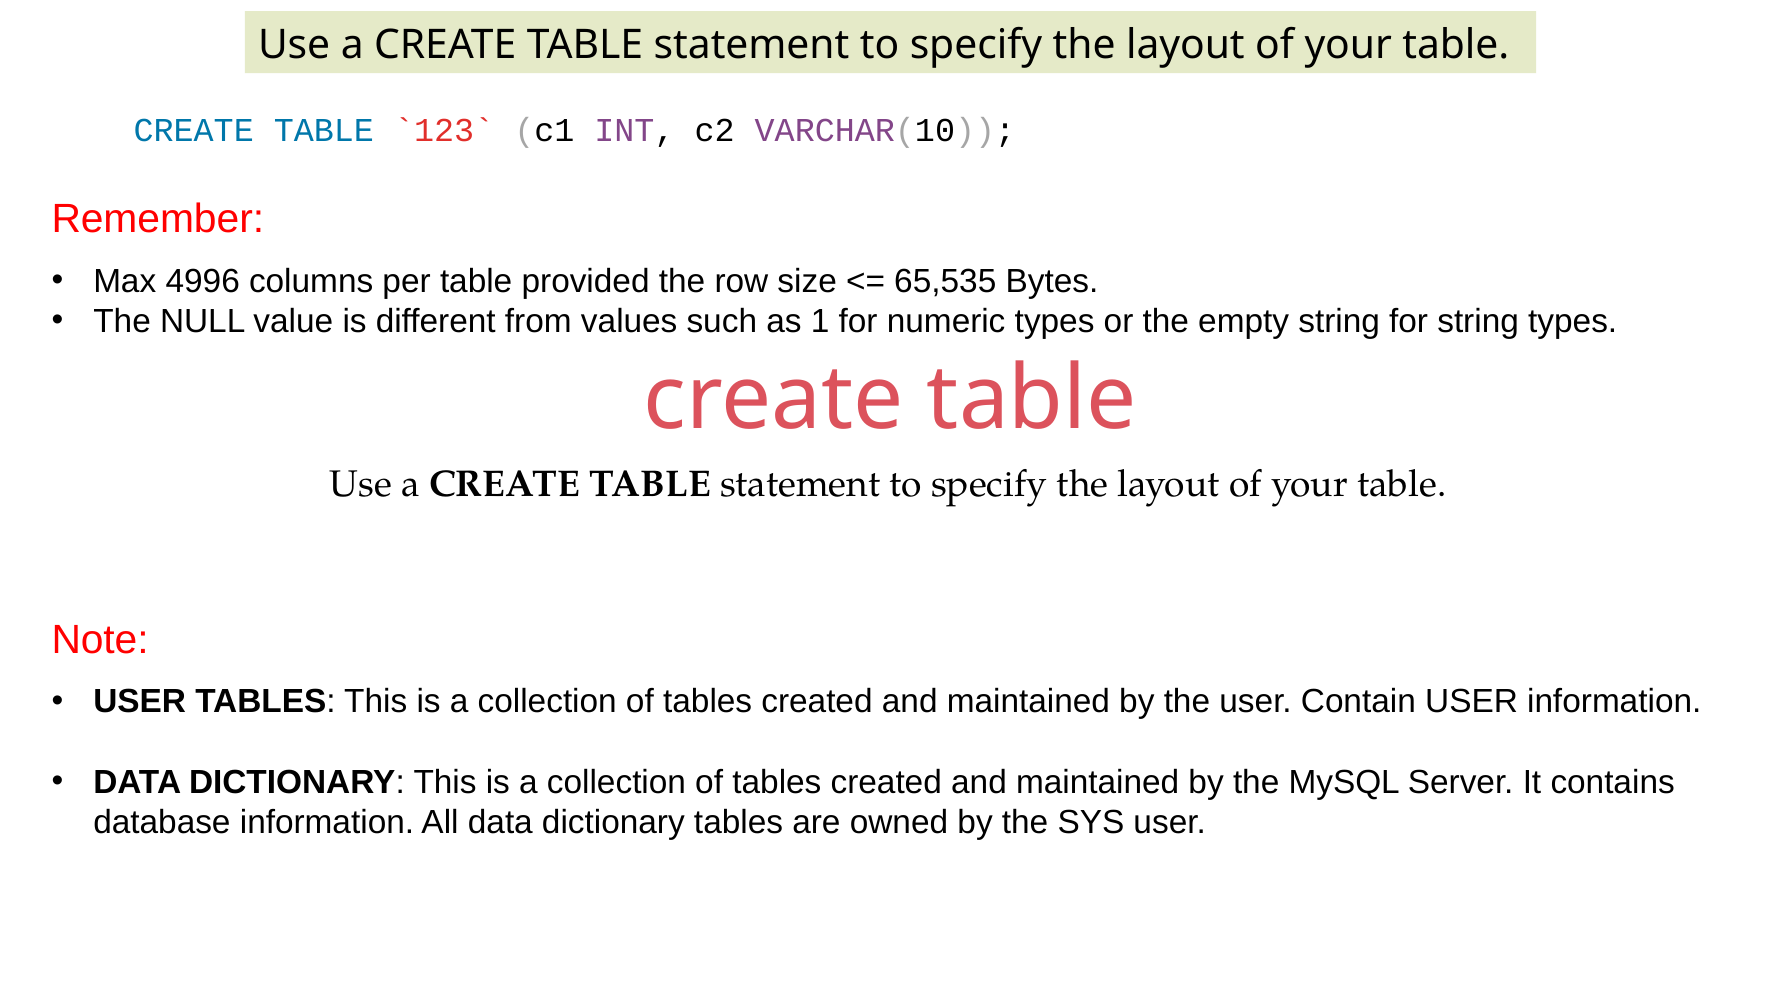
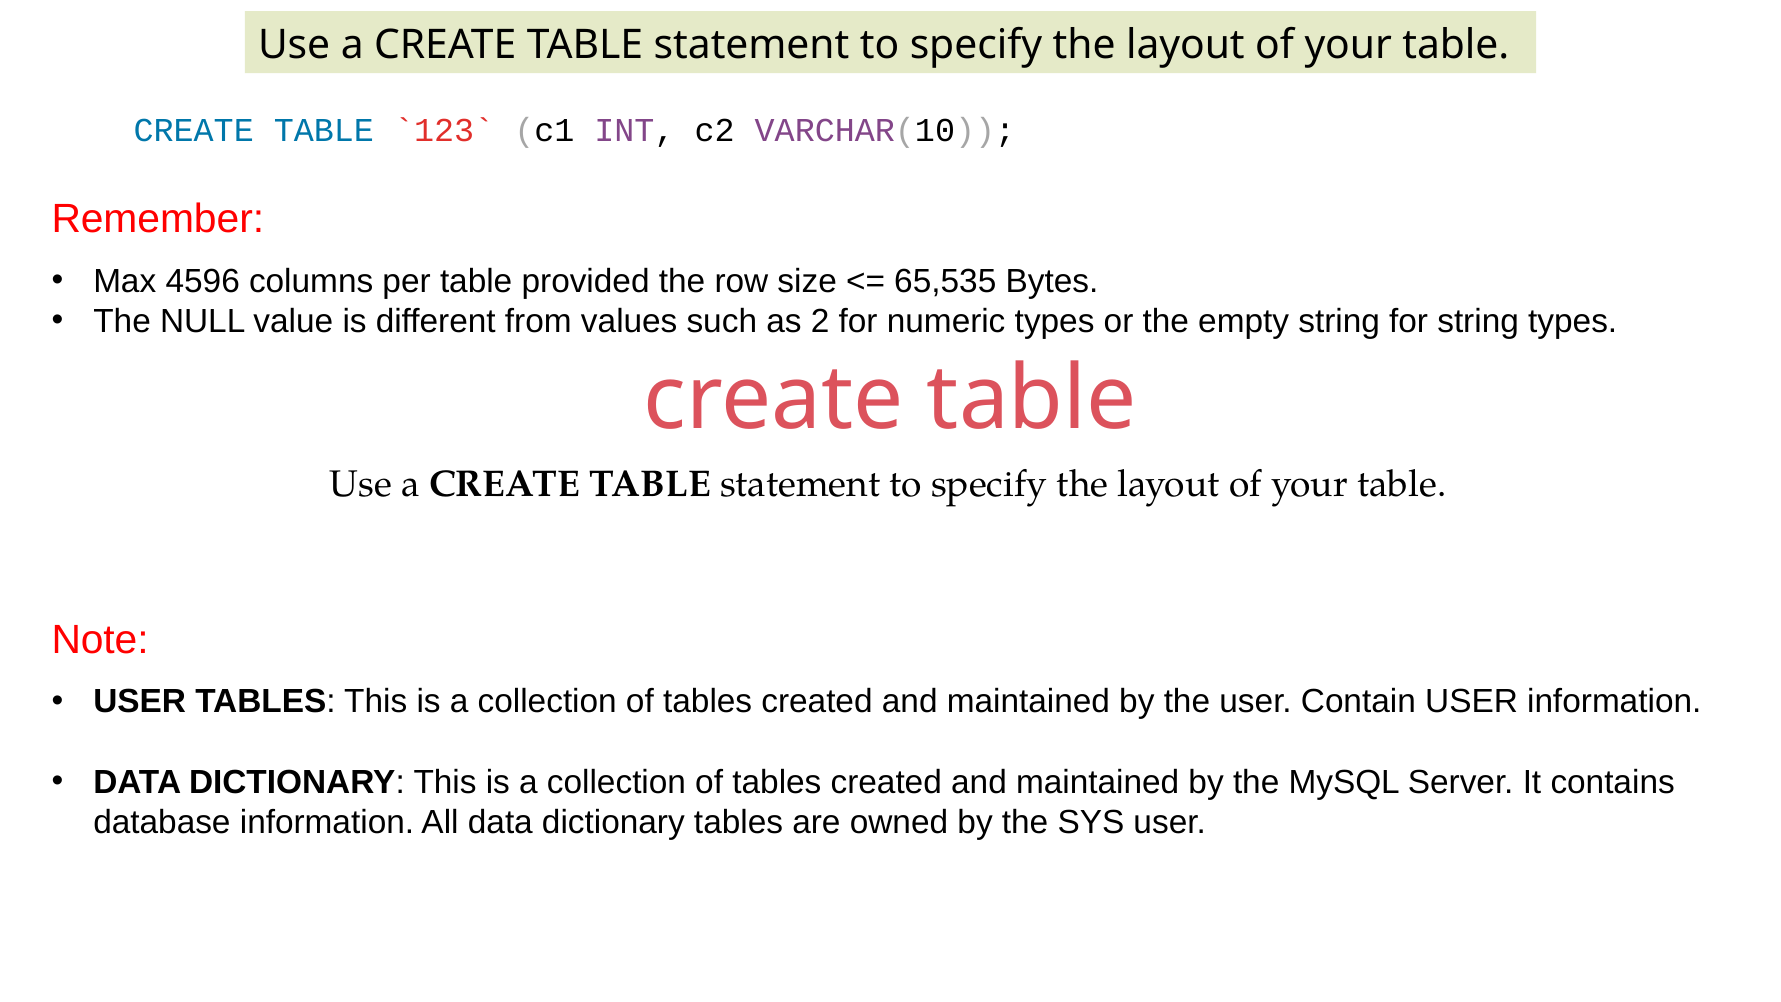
4996: 4996 -> 4596 (203, 281)
1: 1 -> 2 (820, 321)
